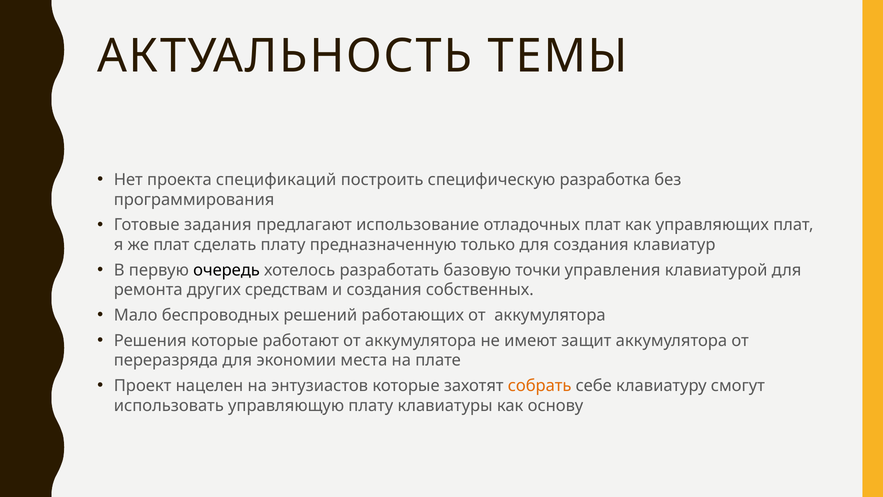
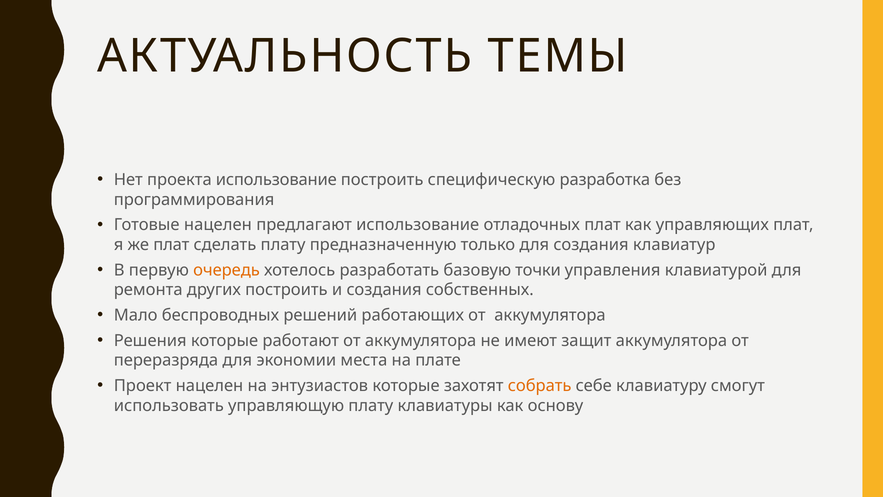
проекта спецификаций: спецификаций -> использование (276, 180)
Готовые задания: задания -> нацелен (218, 225)
очередь colour: black -> orange (226, 270)
других средствам: средствам -> построить (286, 290)
